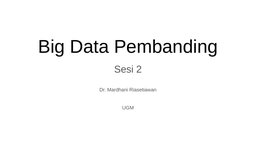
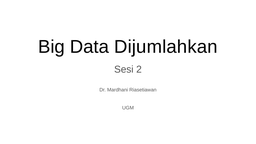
Pembanding: Pembanding -> Dijumlahkan (166, 47)
